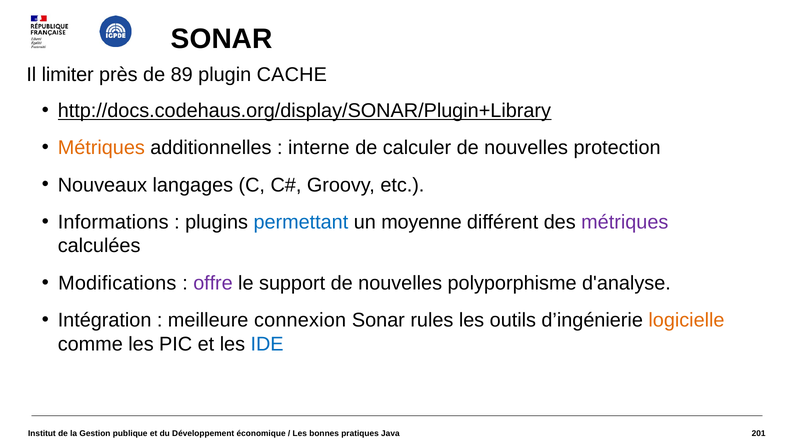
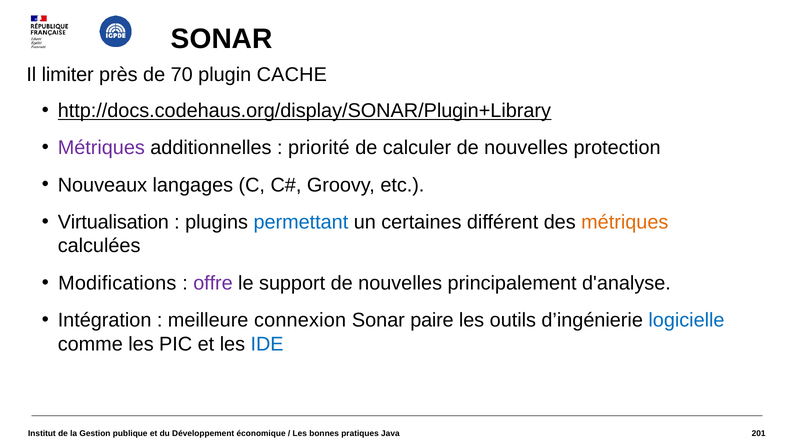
89: 89 -> 70 (182, 75)
Métriques colour: orange -> purple (101, 148)
interne: interne -> priorité (319, 148)
Informations: Informations -> Virtualisation (113, 222)
moyenne: moyenne -> certaines (421, 222)
métriques colour: purple -> orange (625, 222)
polyporphisme: polyporphisme -> principalement (512, 283)
rules: rules -> paire (432, 320)
logicielle colour: orange -> blue (686, 320)
